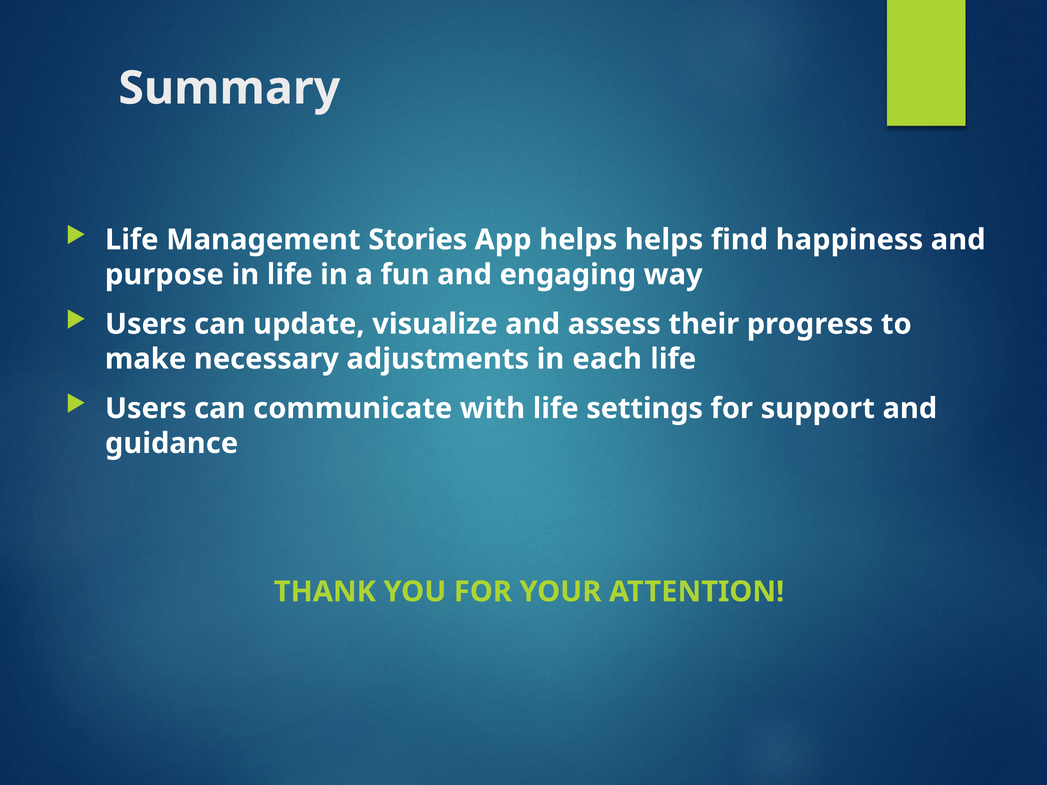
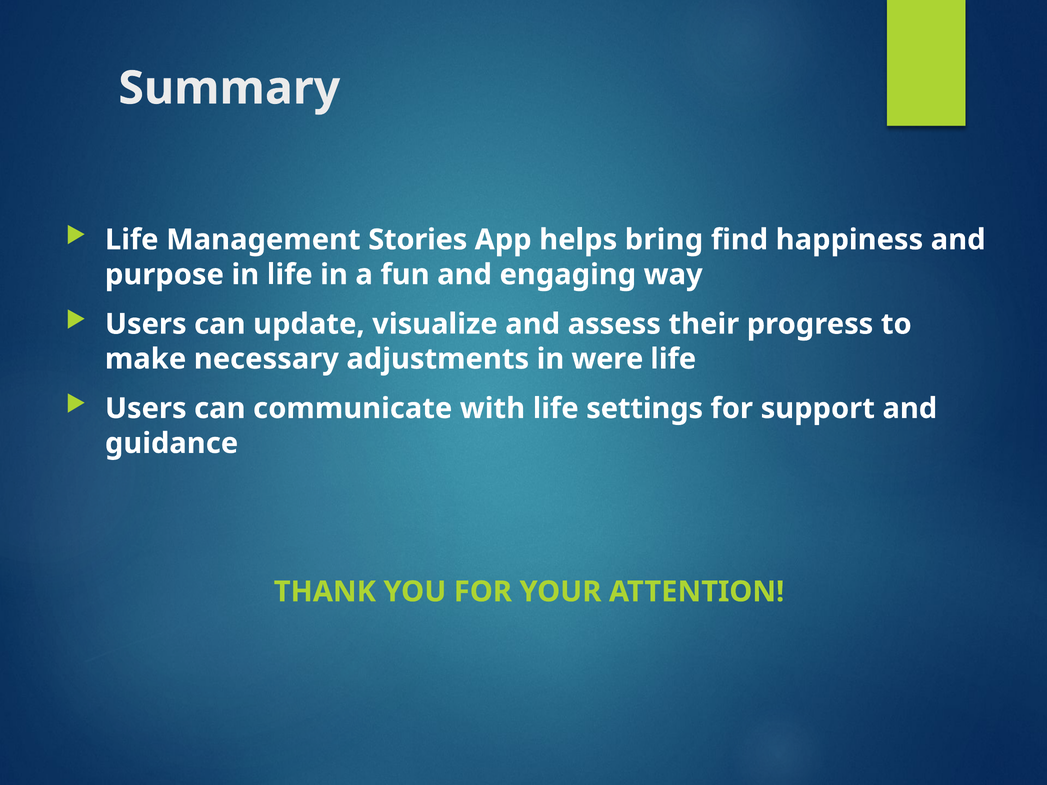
helps helps: helps -> bring (664, 240)
each: each -> were (607, 359)
